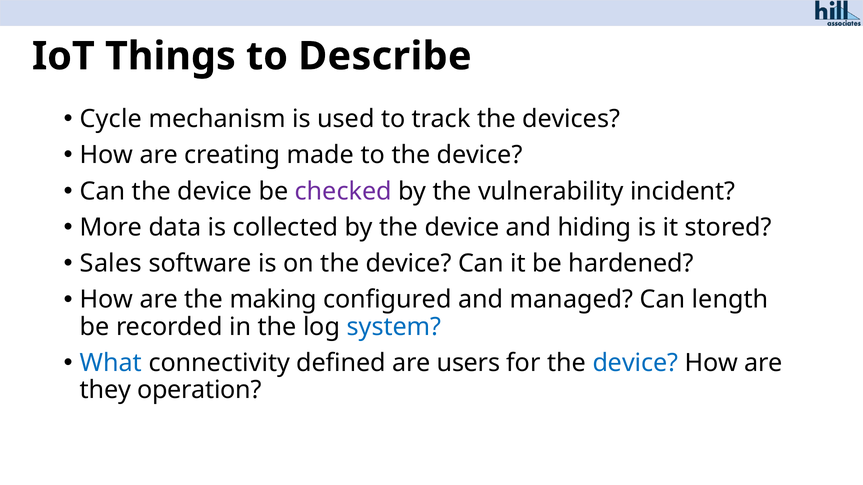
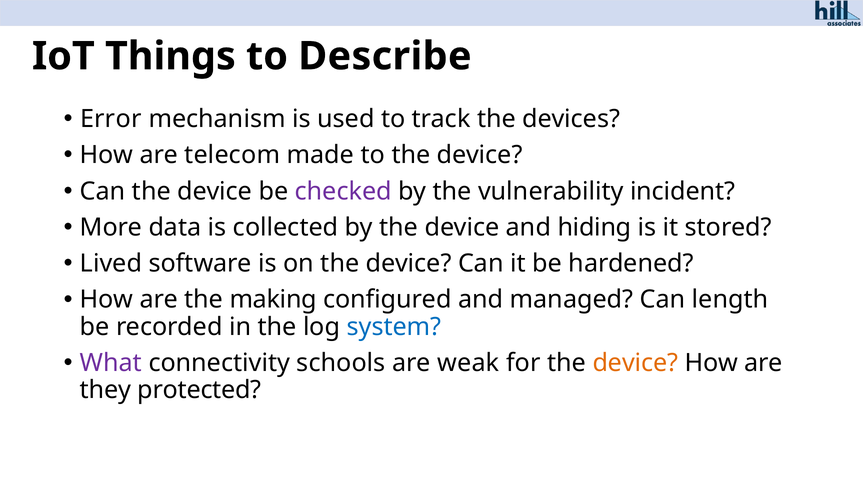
Cycle: Cycle -> Error (111, 119)
creating: creating -> telecom (232, 155)
Sales: Sales -> Lived (111, 264)
What colour: blue -> purple (111, 363)
defined: defined -> schools (341, 363)
users: users -> weak (468, 363)
device colour: blue -> orange (635, 363)
operation: operation -> protected (199, 390)
